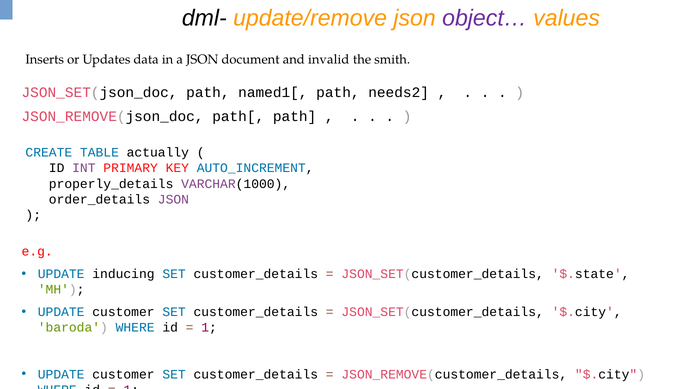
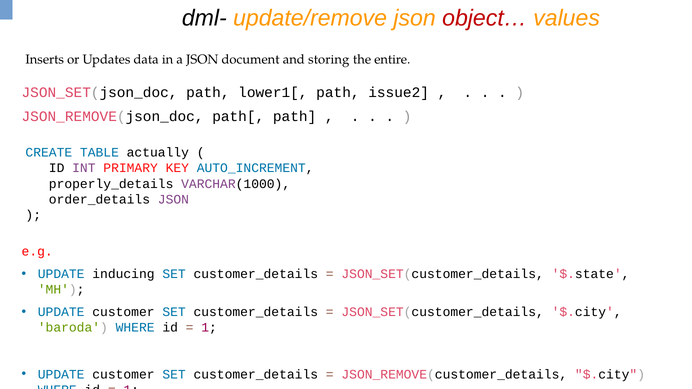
object… colour: purple -> red (485, 18)
invalid: invalid -> storing (329, 60)
smith: smith -> entire (392, 60)
named1[: named1[ -> lower1[ (273, 92)
needs2: needs2 -> issue2 (399, 92)
